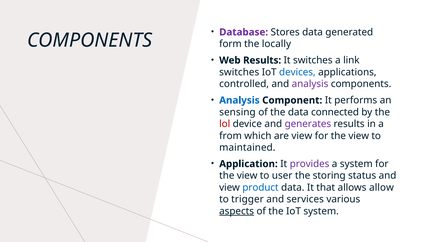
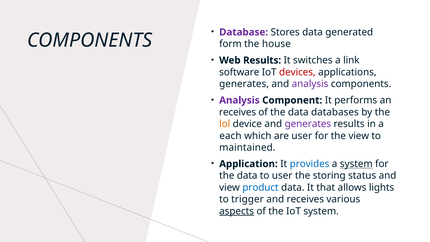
locally: locally -> house (276, 44)
switches: switches -> software (239, 72)
devices colour: blue -> red (297, 72)
controlled: controlled -> generates (244, 84)
Analysis colour: blue -> purple (239, 100)
sensing: sensing -> receives (238, 112)
connected: connected -> databases (335, 112)
lol colour: red -> orange (225, 124)
from: from -> each (230, 136)
are view: view -> user (302, 136)
provides colour: purple -> blue (310, 164)
system underline: none -> present (356, 164)
view: view -> data (247, 176)
allow: allow -> lights (382, 187)
and services: services -> receives (305, 199)
